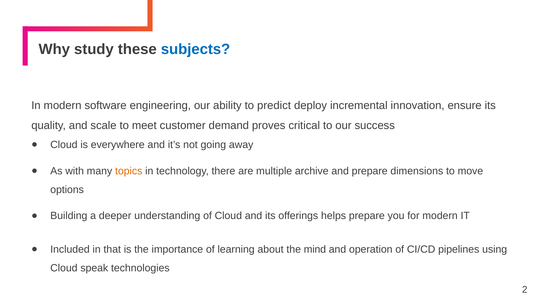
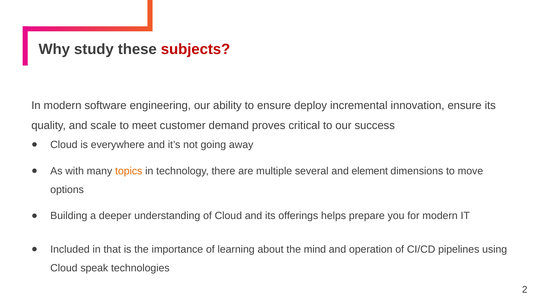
subjects colour: blue -> red (196, 49)
to predict: predict -> ensure (274, 106)
archive: archive -> several (312, 171)
and prepare: prepare -> element (370, 171)
